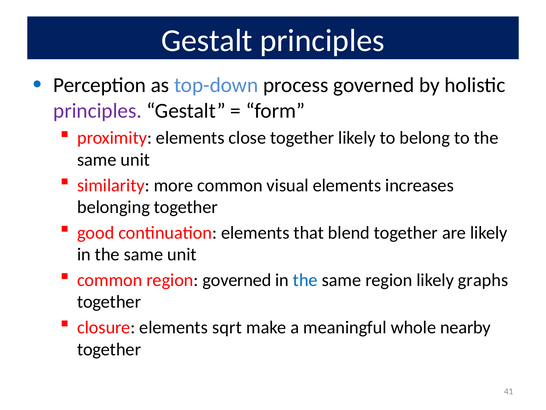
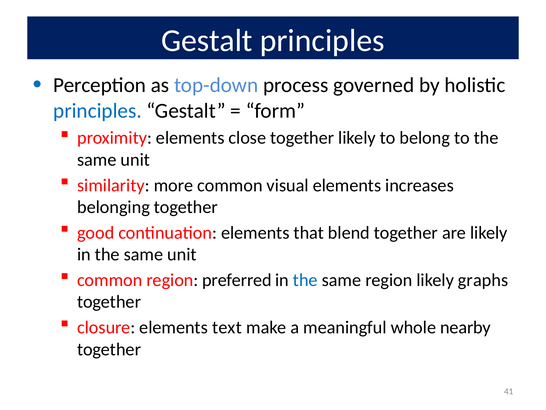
principles colour: purple -> blue (97, 111)
region governed: governed -> preferred (237, 280)
sqrt: sqrt -> text (227, 327)
